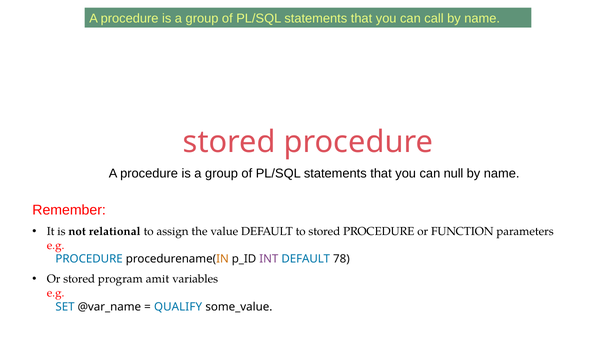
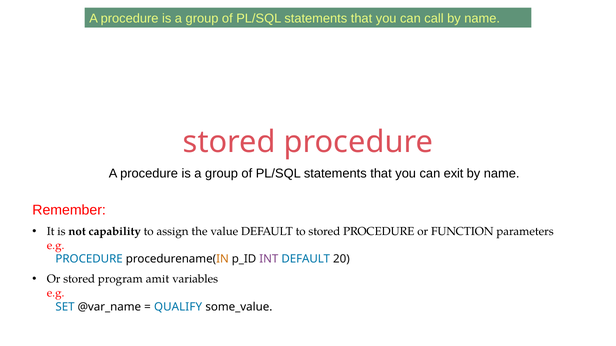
null: null -> exit (454, 174)
relational: relational -> capability (115, 232)
78: 78 -> 20 (341, 260)
